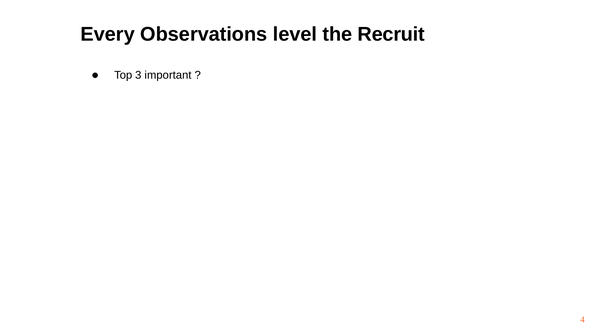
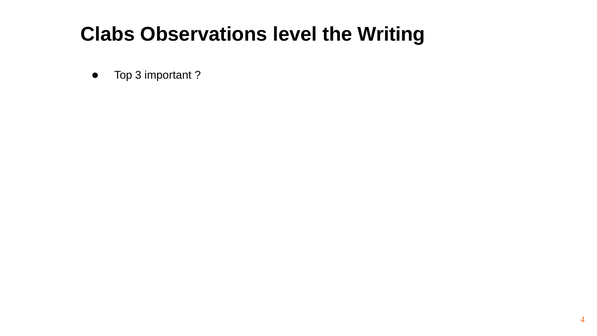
Every: Every -> Clabs (108, 34)
Recruit: Recruit -> Writing (391, 34)
